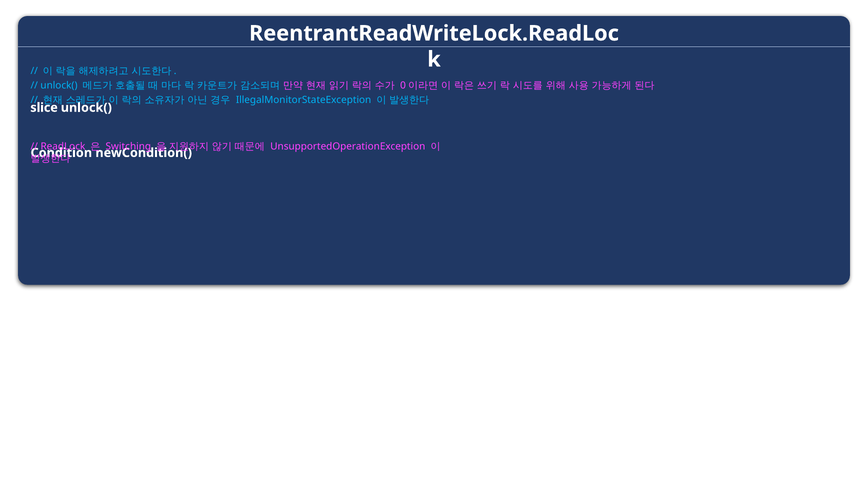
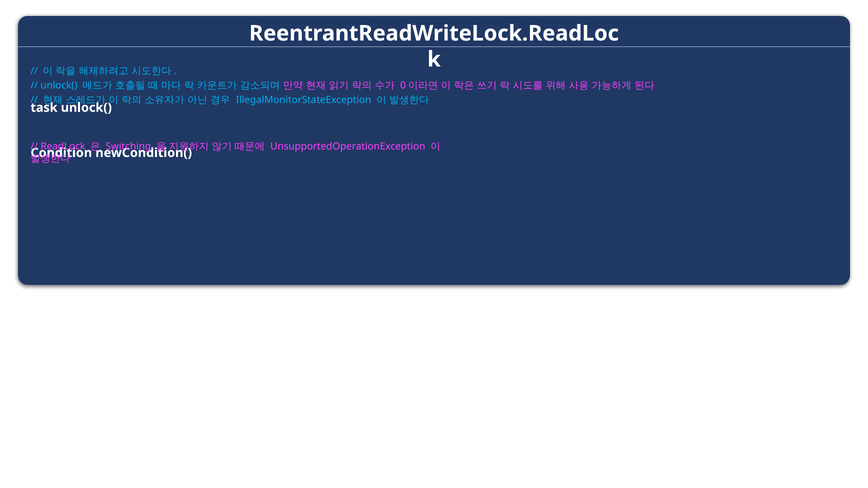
slice: slice -> task (44, 108)
